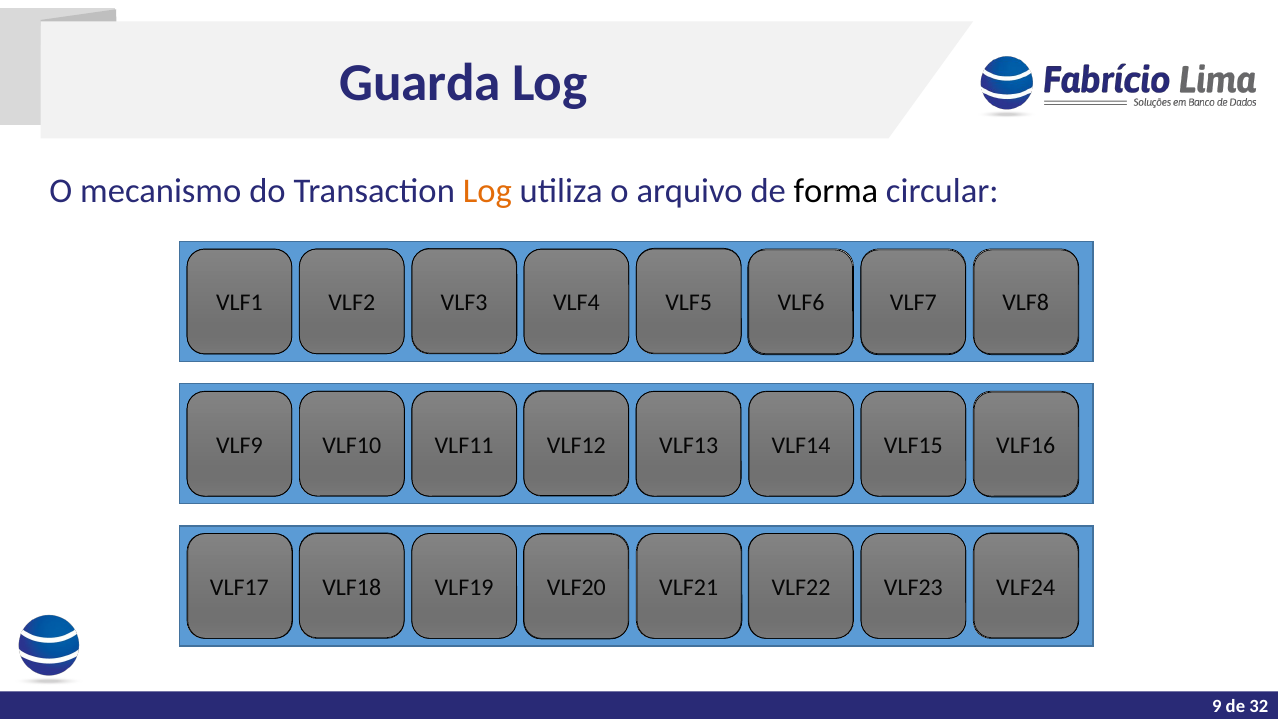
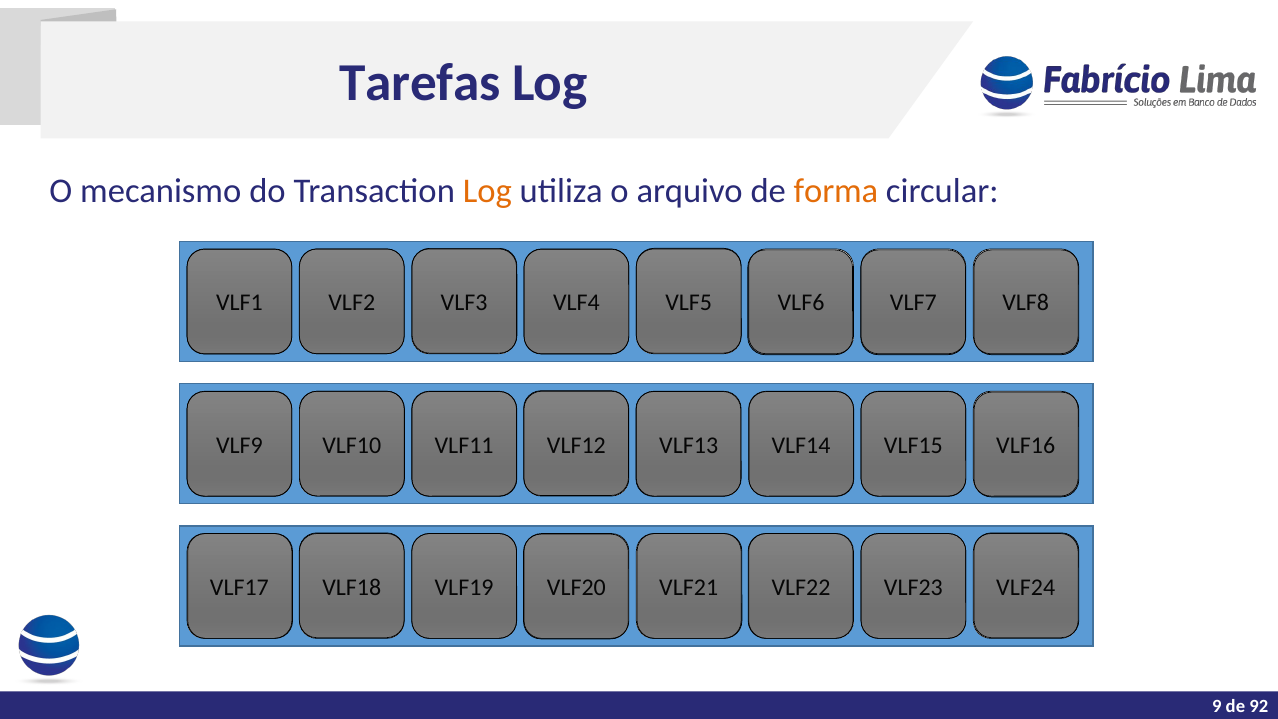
Guarda: Guarda -> Tarefas (420, 83)
forma colour: black -> orange (836, 191)
32: 32 -> 92 (1259, 707)
